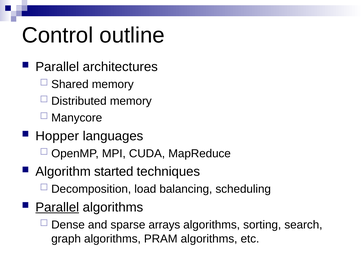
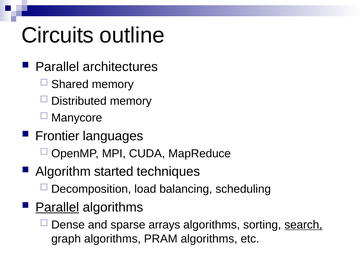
Control: Control -> Circuits (58, 35)
Hopper: Hopper -> Frontier (57, 136)
search underline: none -> present (303, 225)
